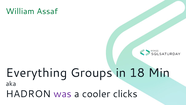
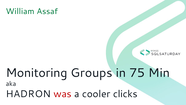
Everything: Everything -> Monitoring (37, 73)
18: 18 -> 75 (137, 73)
was colour: purple -> red (63, 94)
